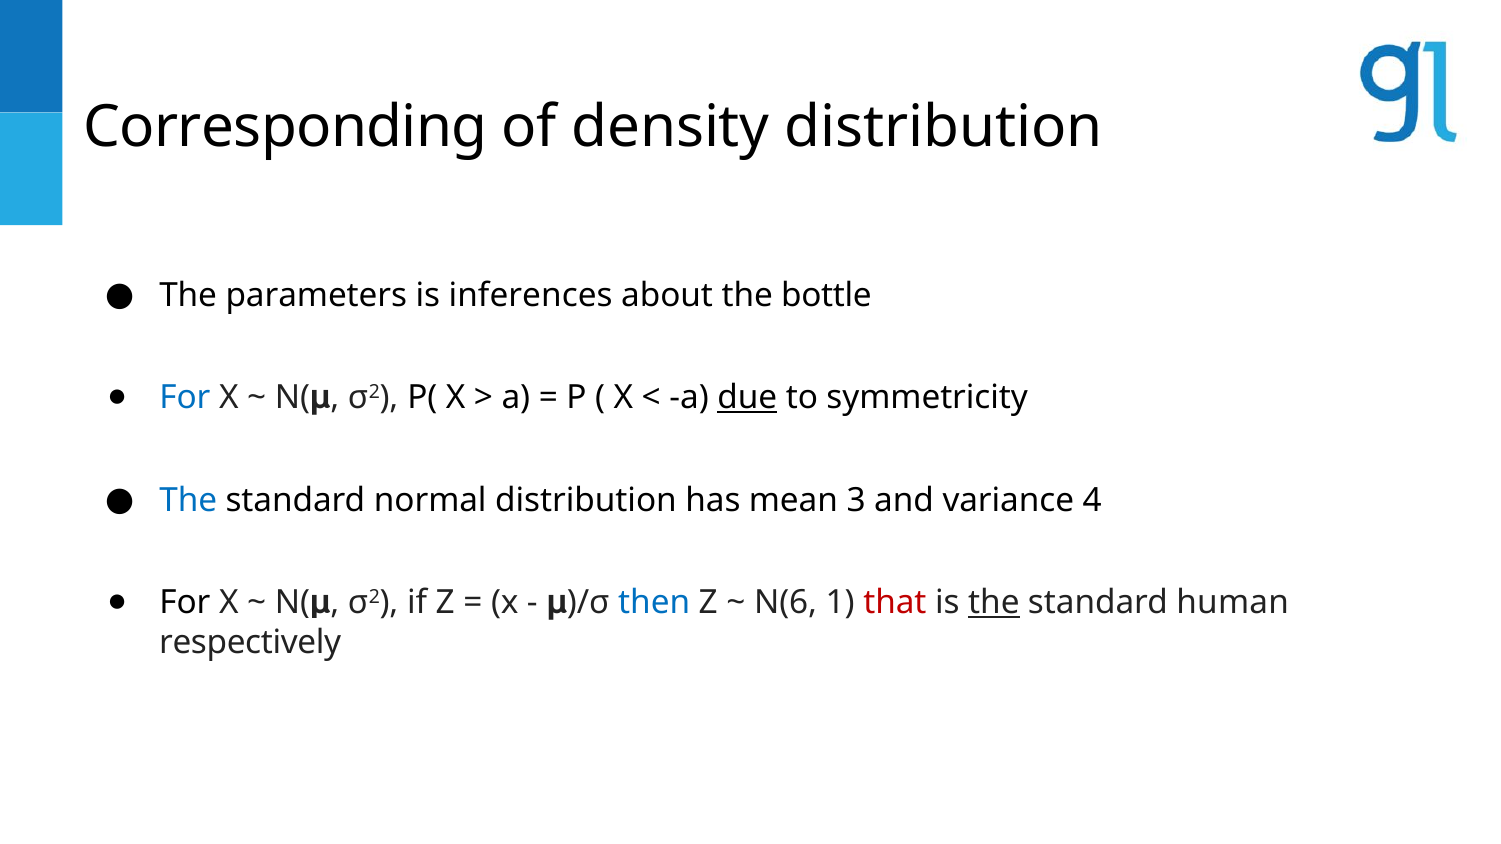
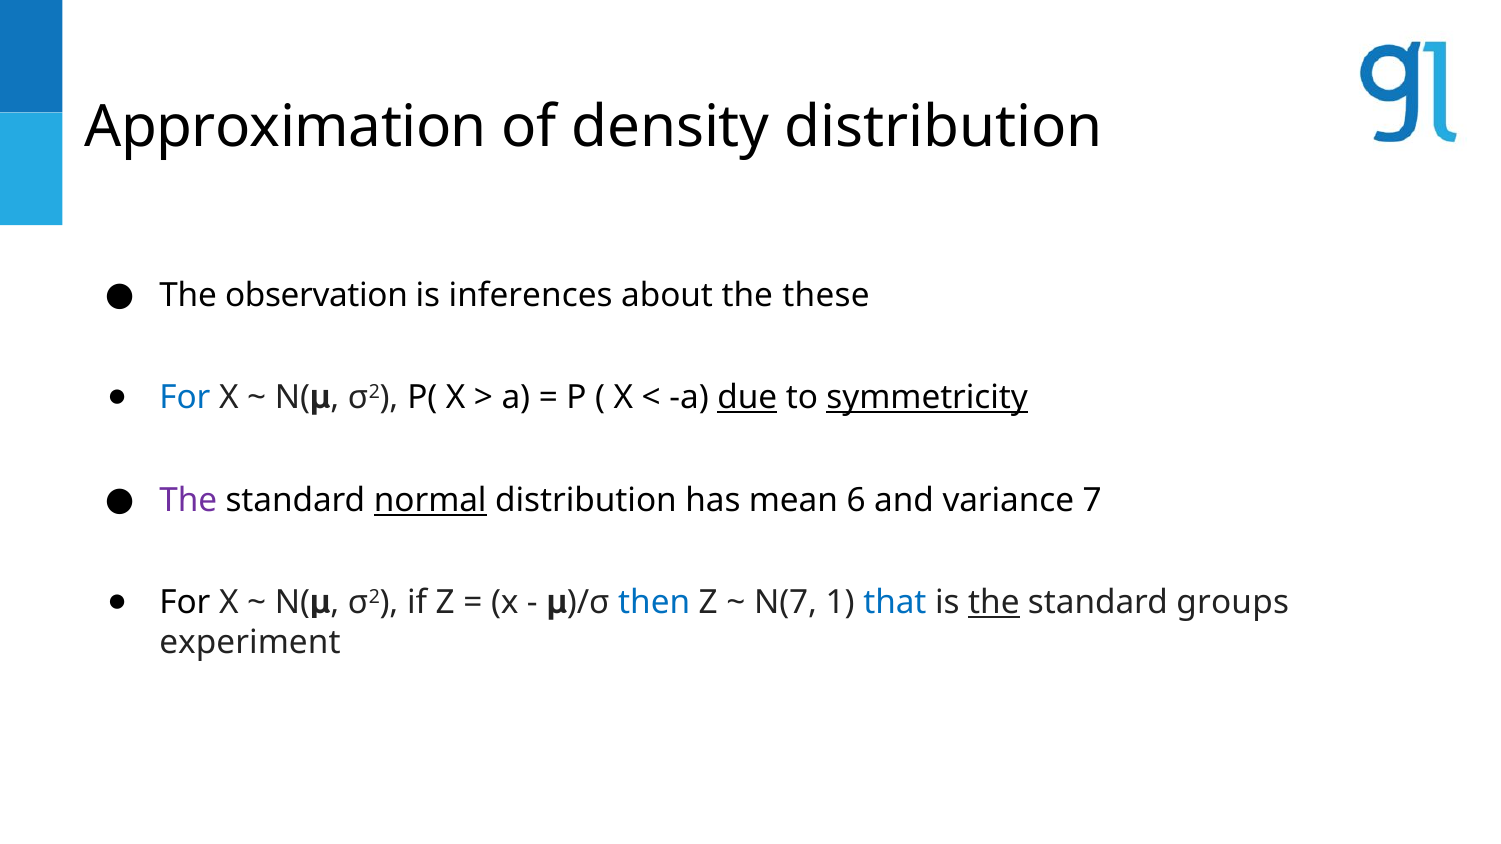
Corresponding: Corresponding -> Approximation (286, 127)
parameters: parameters -> observation (316, 295)
bottle: bottle -> these (826, 295)
symmetricity underline: none -> present (927, 398)
The colour: blue -> purple (188, 500)
normal underline: none -> present (430, 500)
3: 3 -> 6 (856, 500)
4: 4 -> 7 (1092, 500)
N(6: N(6 -> N(7 (786, 603)
that colour: red -> blue (895, 603)
human: human -> groups (1233, 603)
respectively: respectively -> experiment (250, 643)
